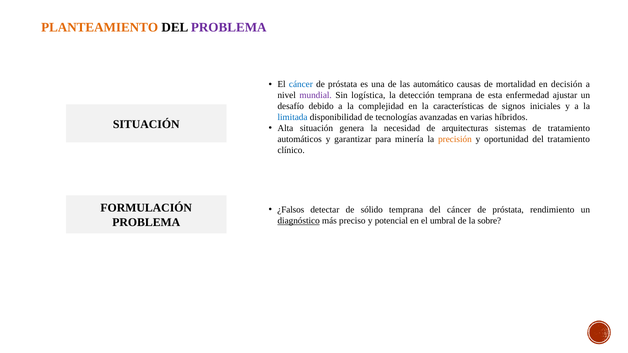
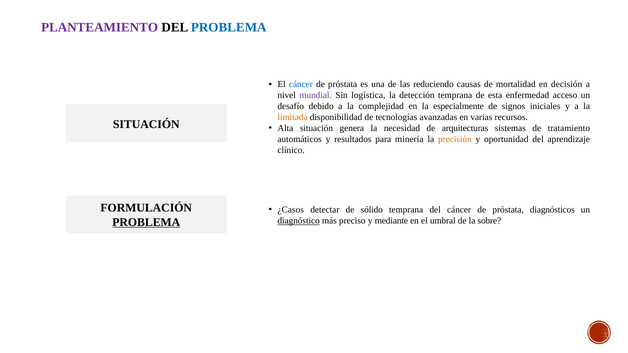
PLANTEAMIENTO colour: orange -> purple (100, 28)
PROBLEMA colour: purple -> blue (229, 28)
automático: automático -> reduciendo (433, 85)
ajustar: ajustar -> acceso (565, 96)
características: características -> especialmente (459, 107)
limitada colour: blue -> orange (293, 118)
híbridos: híbridos -> recursos (511, 118)
garantizar: garantizar -> resultados (353, 140)
del tratamiento: tratamiento -> aprendizaje (569, 140)
¿Falsos: ¿Falsos -> ¿Casos (291, 210)
rendimiento: rendimiento -> diagnósticos (552, 210)
potencial: potencial -> mediante (391, 221)
PROBLEMA underline: none -> present (146, 222)
